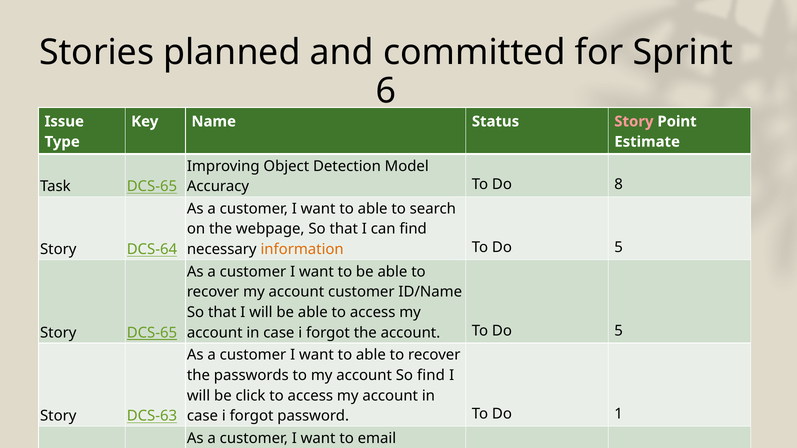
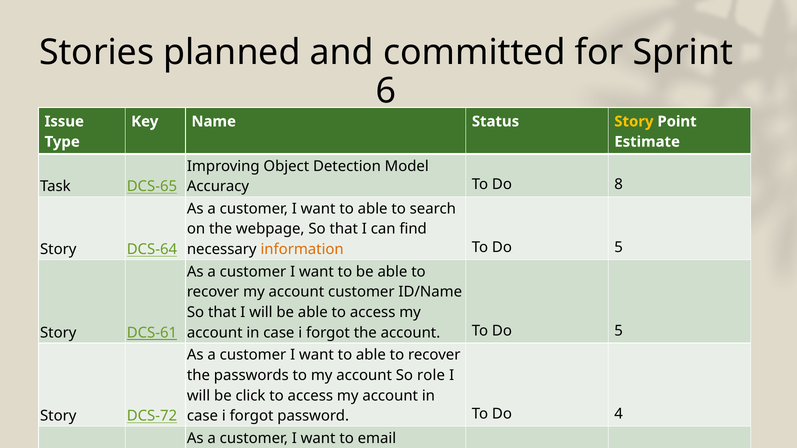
Story colour: pink -> yellow (634, 122)
DCS-65: DCS-65 -> DCS-61 (152, 333)
So find: find -> role (431, 376)
DCS-63: DCS-63 -> DCS-72 (152, 416)
1: 1 -> 4 (619, 414)
